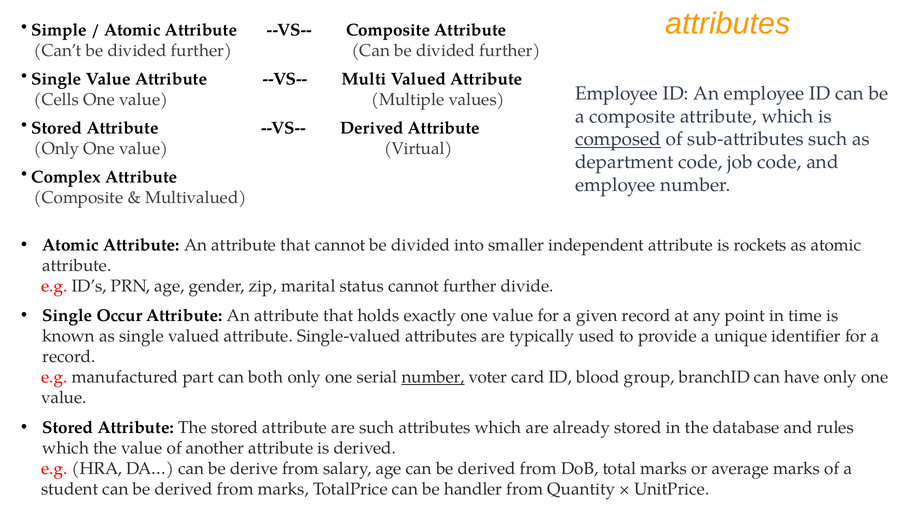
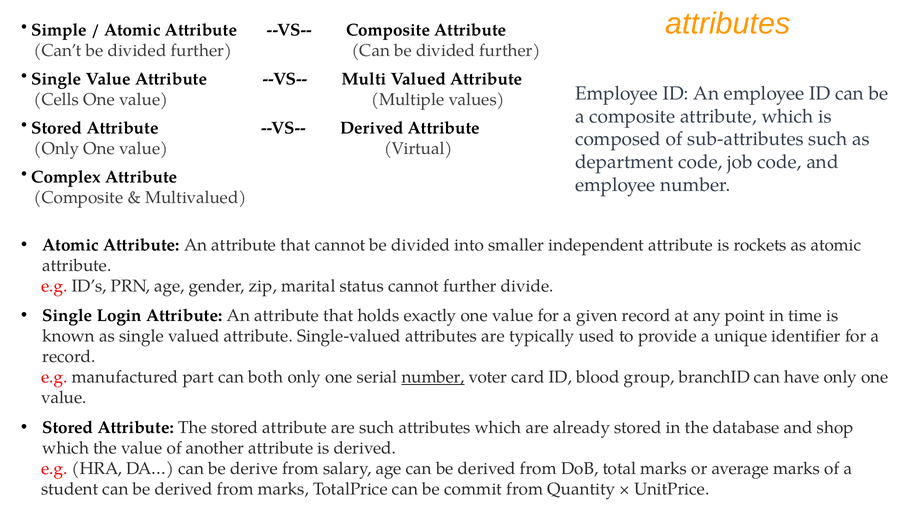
composed underline: present -> none (618, 139)
Occur: Occur -> Login (119, 315)
rules: rules -> shop (835, 427)
handler: handler -> commit (473, 488)
